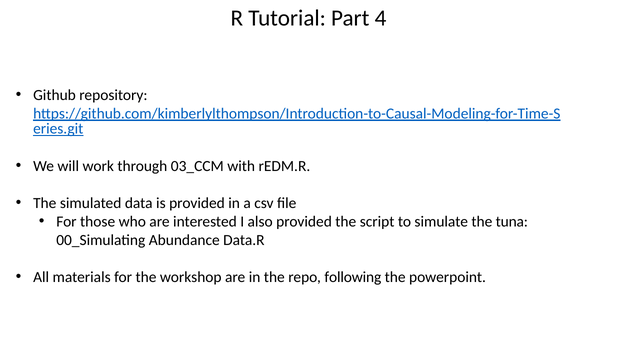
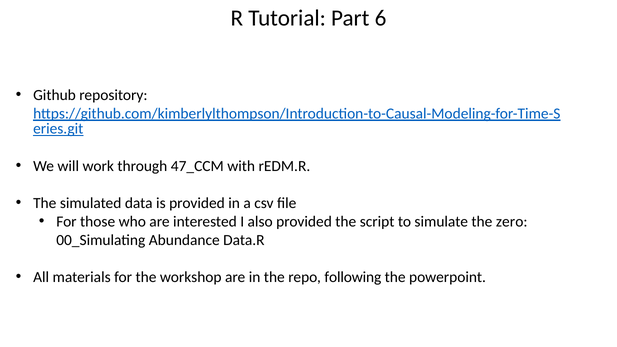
4: 4 -> 6 (380, 18)
03_CCM: 03_CCM -> 47_CCM (197, 166)
tuna: tuna -> zero (512, 222)
